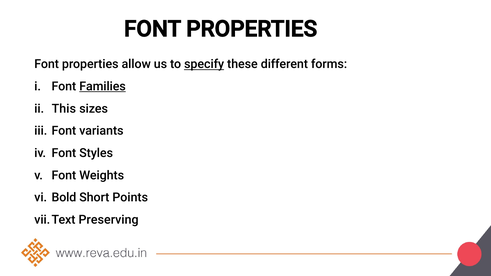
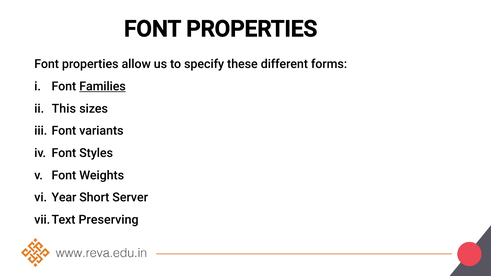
specify underline: present -> none (204, 64)
Bold: Bold -> Year (64, 198)
Points: Points -> Server (130, 198)
